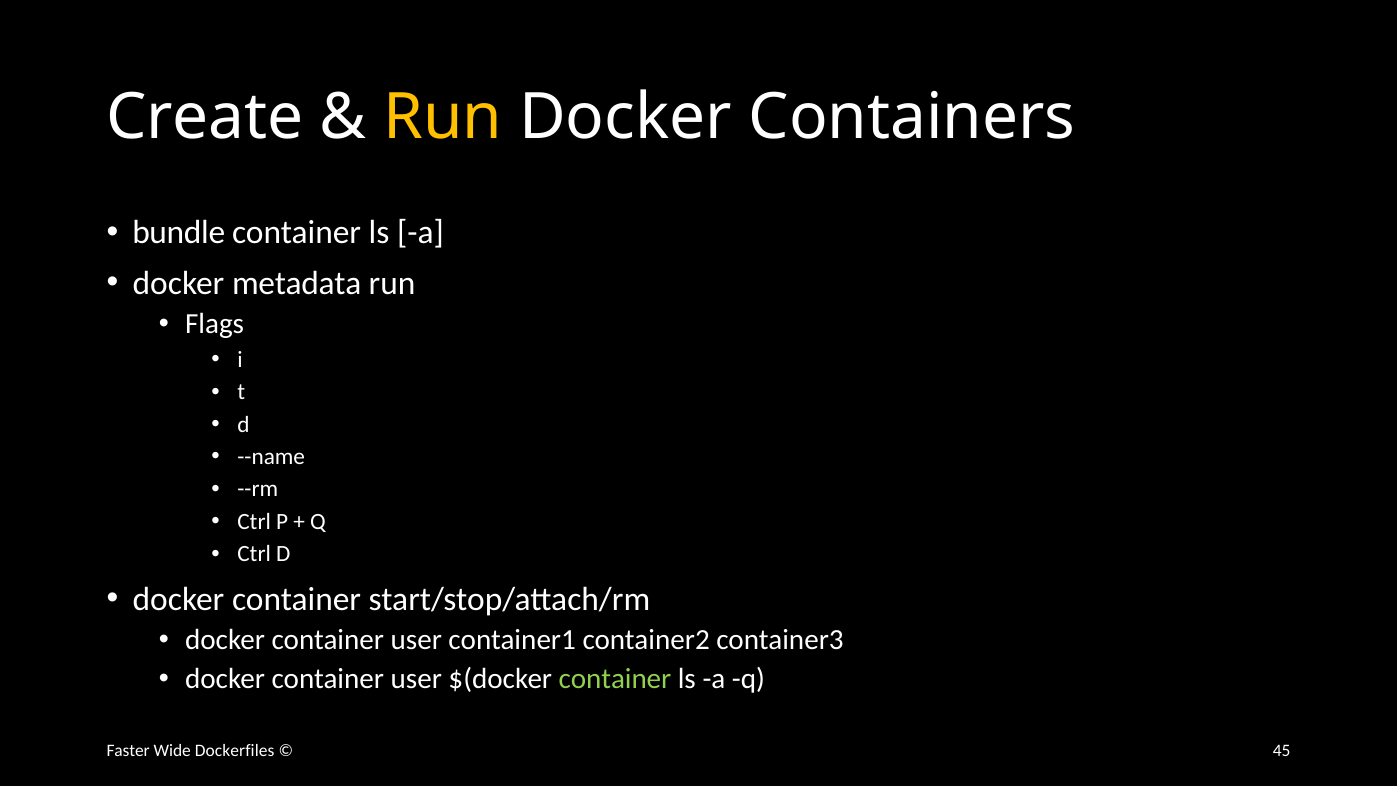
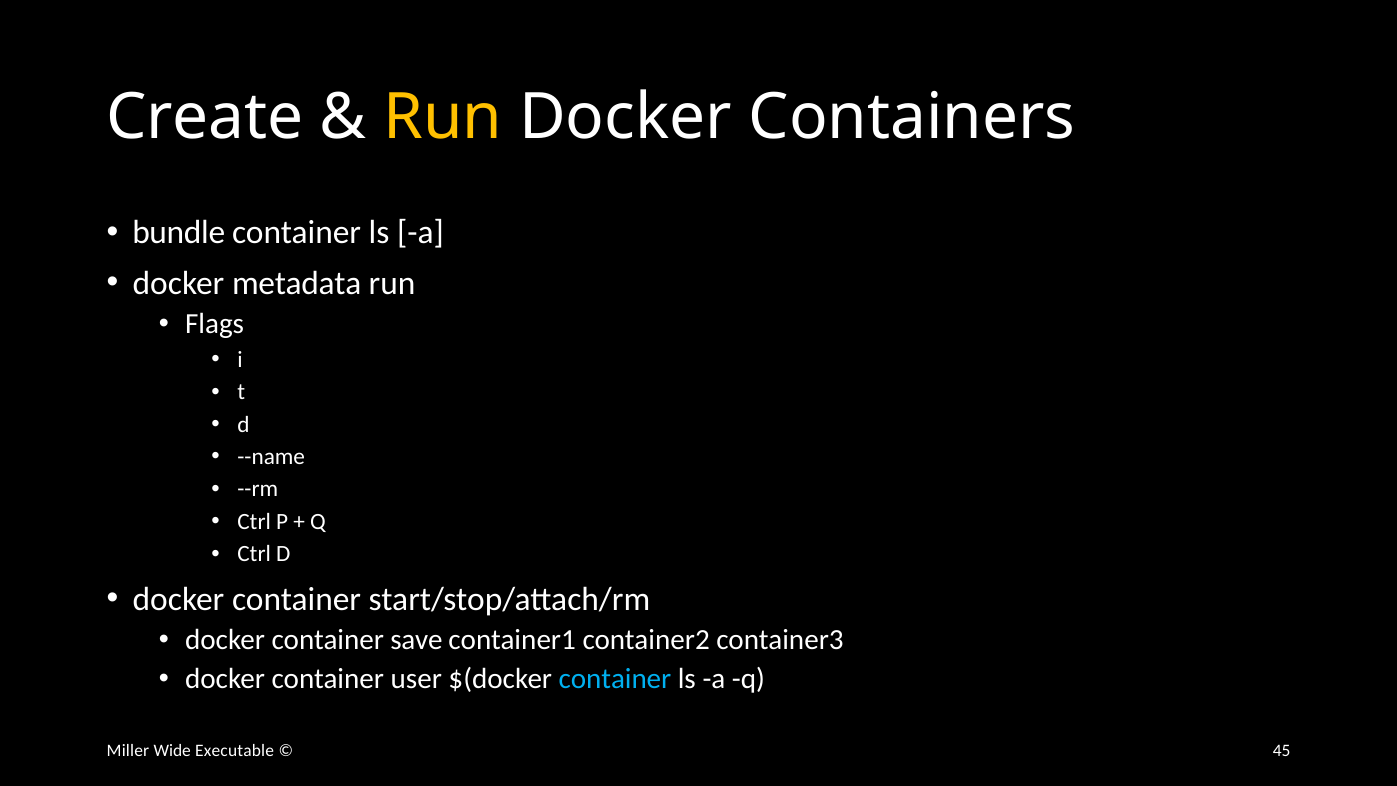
user: user -> save (416, 640)
container colour: light green -> light blue (615, 679)
Faster: Faster -> Miller (128, 750)
Dockerfiles: Dockerfiles -> Executable (235, 750)
